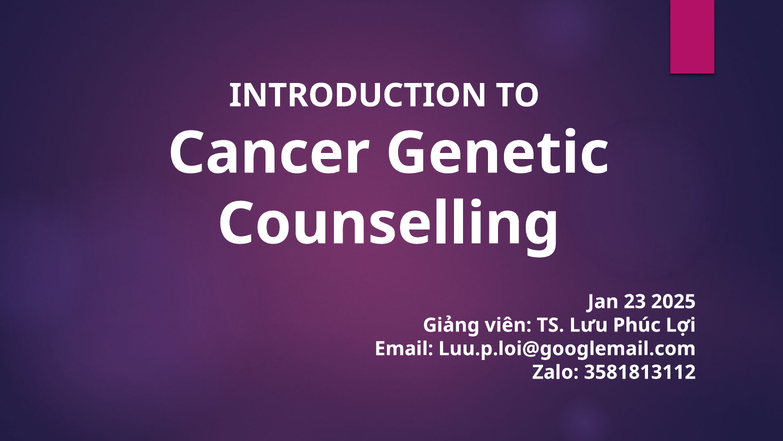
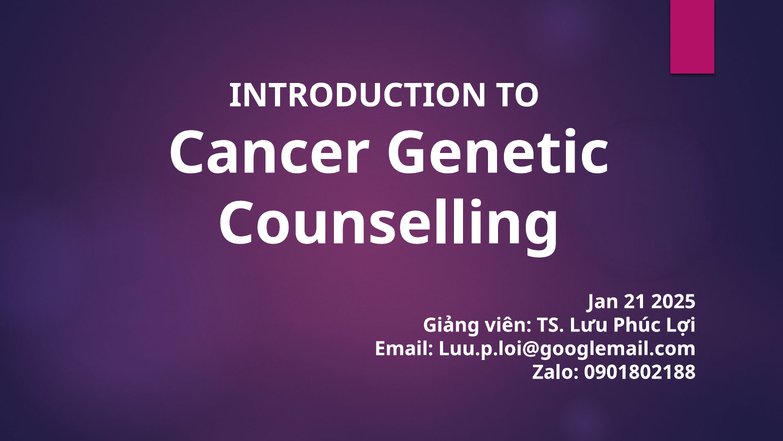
23: 23 -> 21 (635, 301)
3581813112: 3581813112 -> 0901802188 (640, 372)
